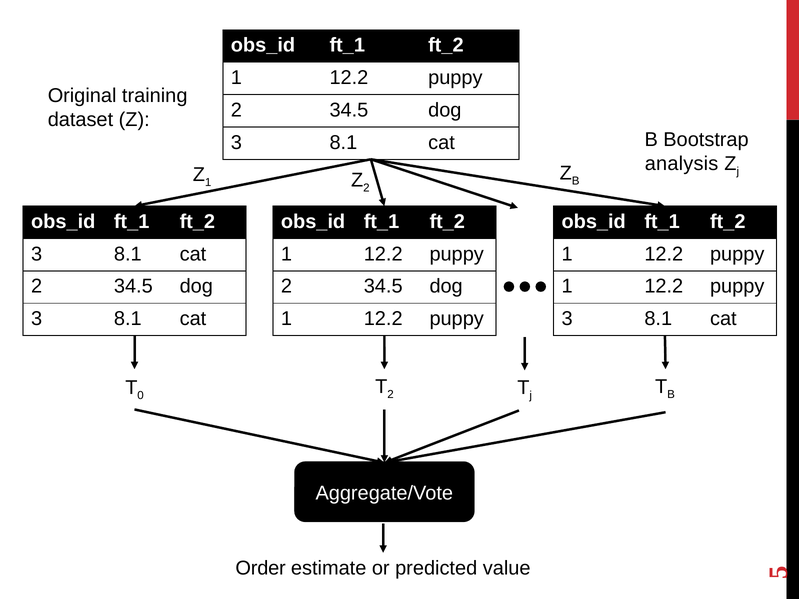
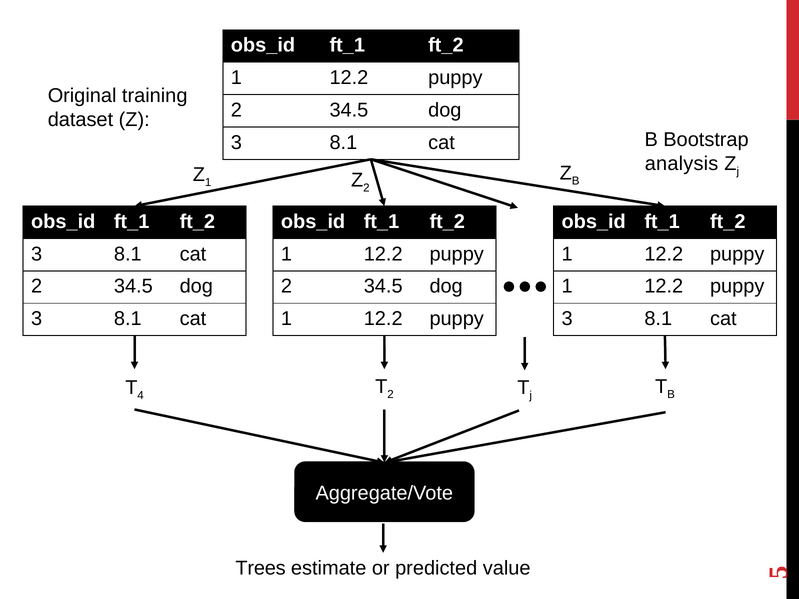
0: 0 -> 4 (141, 396)
Order: Order -> Trees (261, 568)
